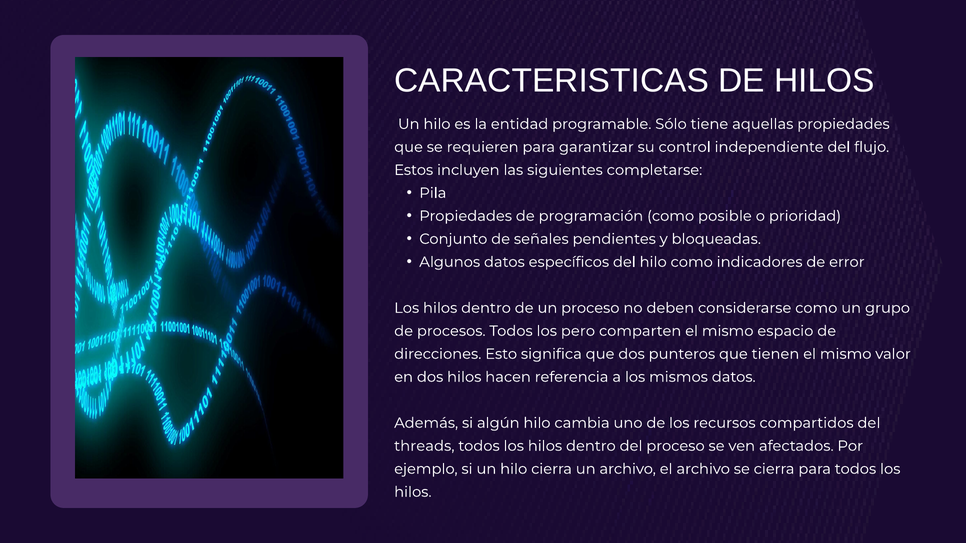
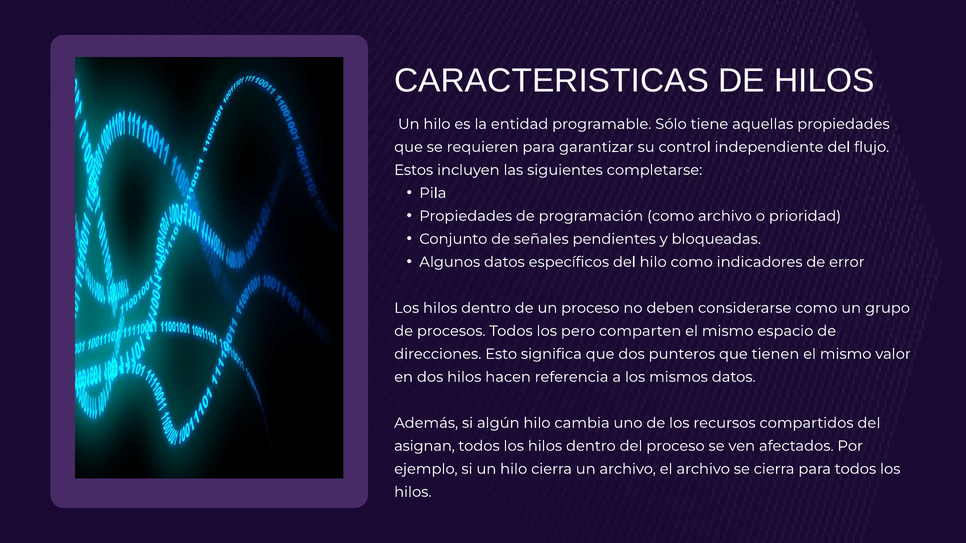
como posible: posible -> archivo (725, 216)
threads: threads -> asignan (424, 446)
